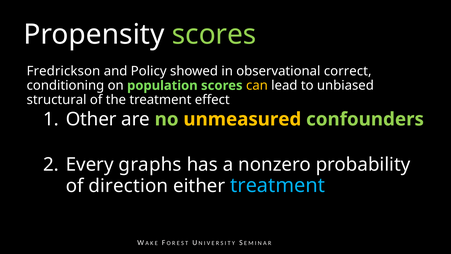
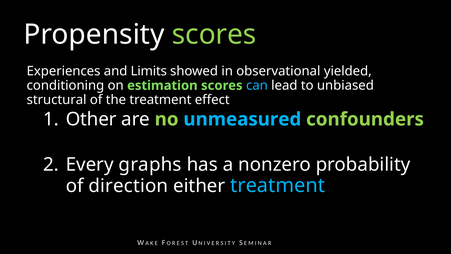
Fredrickson: Fredrickson -> Experiences (64, 71)
Policy: Policy -> Limits (149, 71)
correct: correct -> yielded (348, 71)
population: population -> estimation (162, 85)
can colour: yellow -> light blue (257, 85)
unmeasured colour: yellow -> light blue (242, 119)
